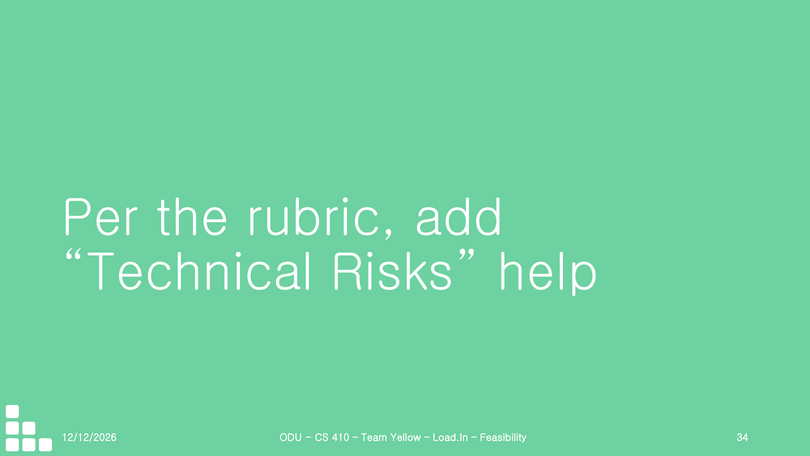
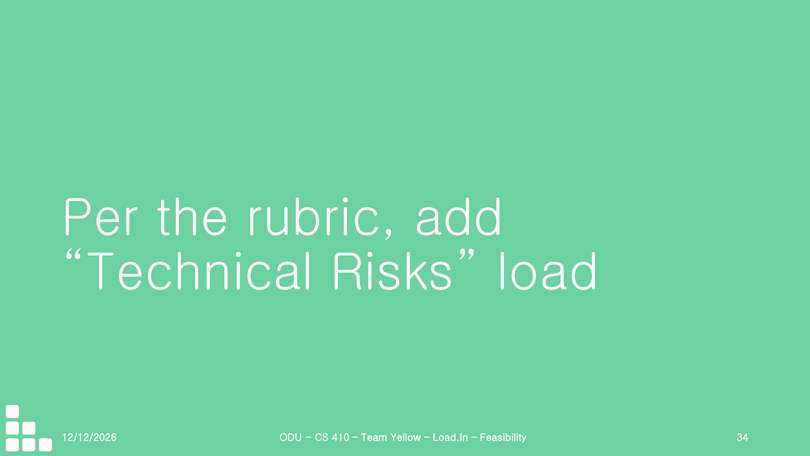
help: help -> load (548, 272)
